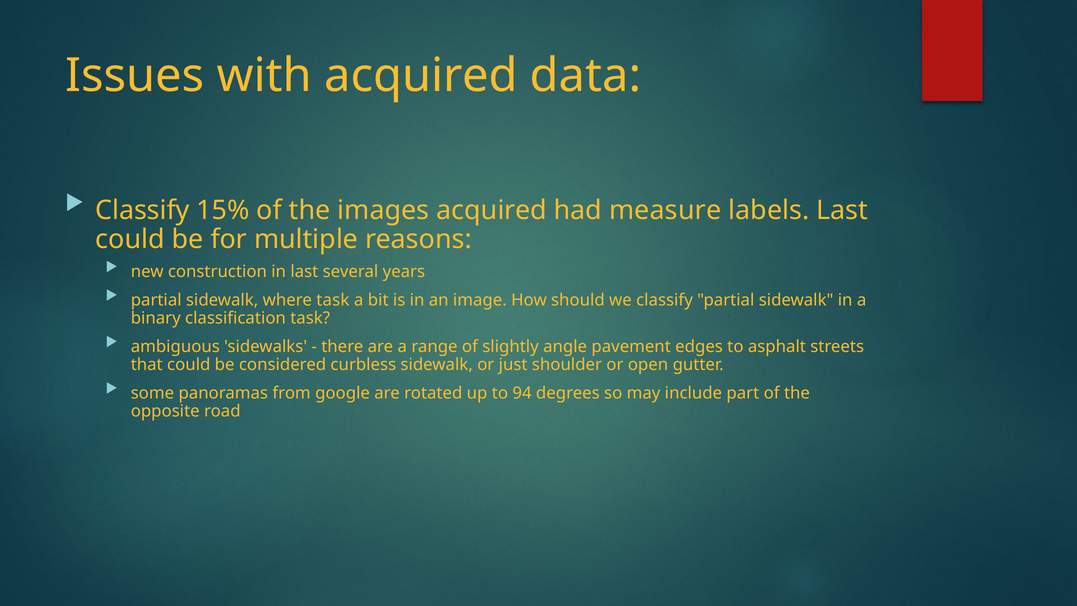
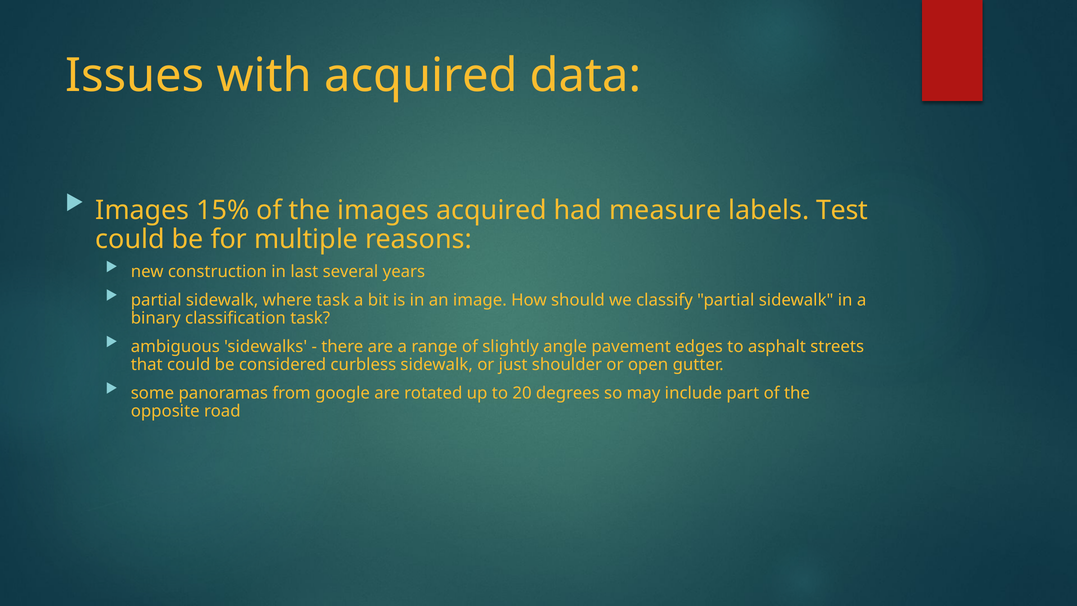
Classify: Classify -> Images (142, 210)
labels Last: Last -> Test (842, 210)
94: 94 -> 20 (522, 393)
